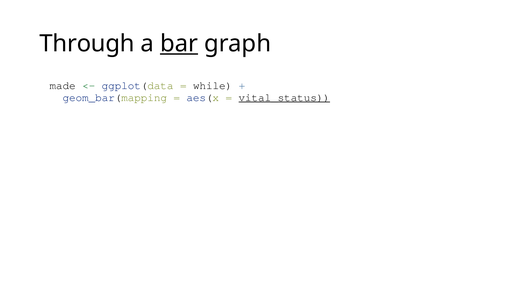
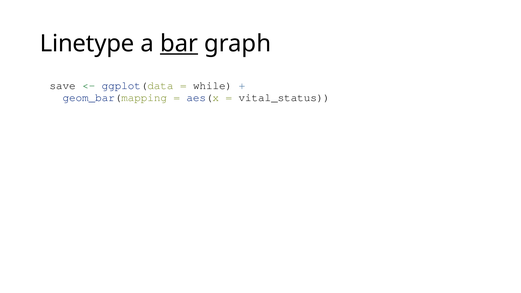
Through: Through -> Linetype (87, 44)
made: made -> save (63, 86)
vital_status underline: present -> none (284, 97)
